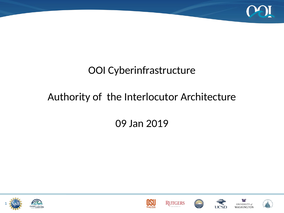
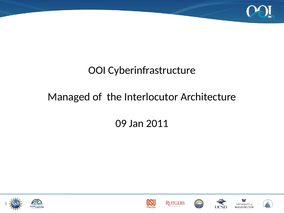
Authority: Authority -> Managed (69, 97)
2019: 2019 -> 2011 (157, 123)
